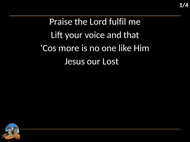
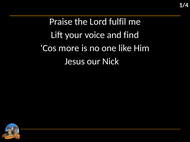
that: that -> find (131, 35)
Lost: Lost -> Nick (111, 62)
